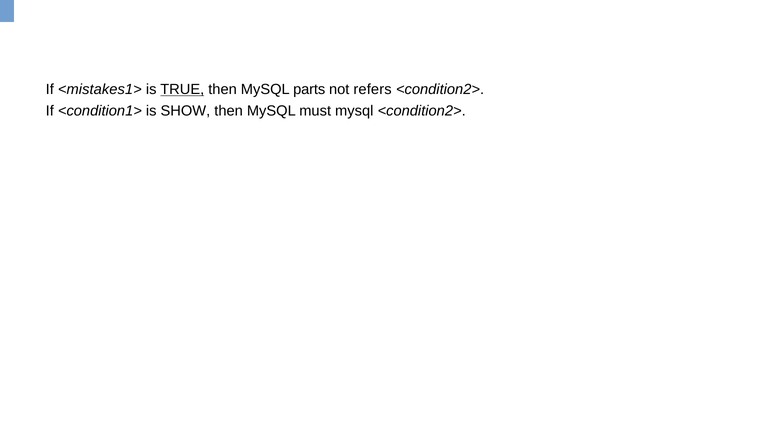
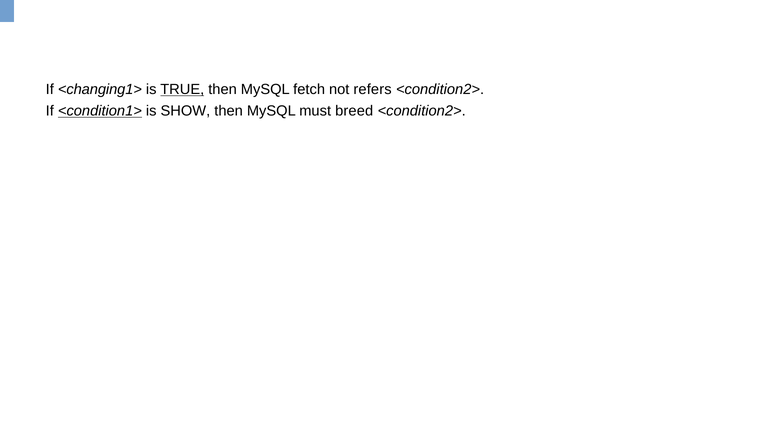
<mistakes1>: <mistakes1> -> <changing1> (100, 89)
parts: parts -> fetch (309, 89)
<condition1> underline: none -> present (100, 111)
must mysql: mysql -> breed (354, 111)
